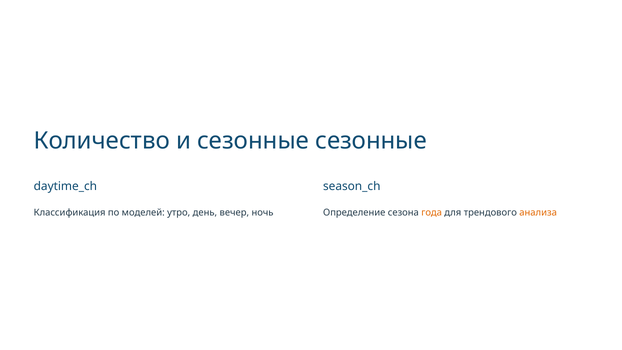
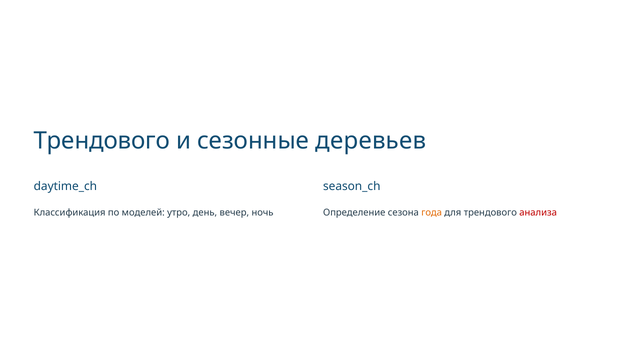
Количество: Количество -> Трендового (102, 141)
сезонные сезонные: сезонные -> деревьев (371, 141)
анализа colour: orange -> red (538, 213)
